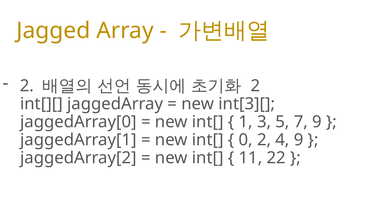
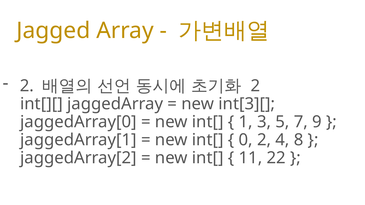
4 9: 9 -> 8 (299, 140)
